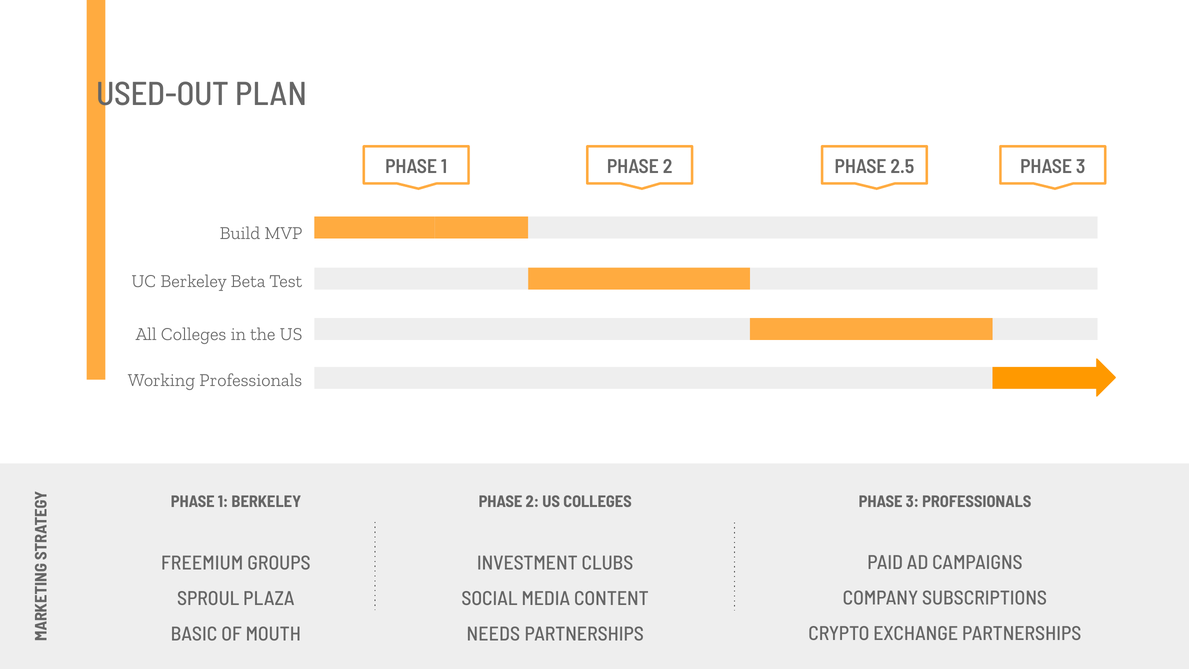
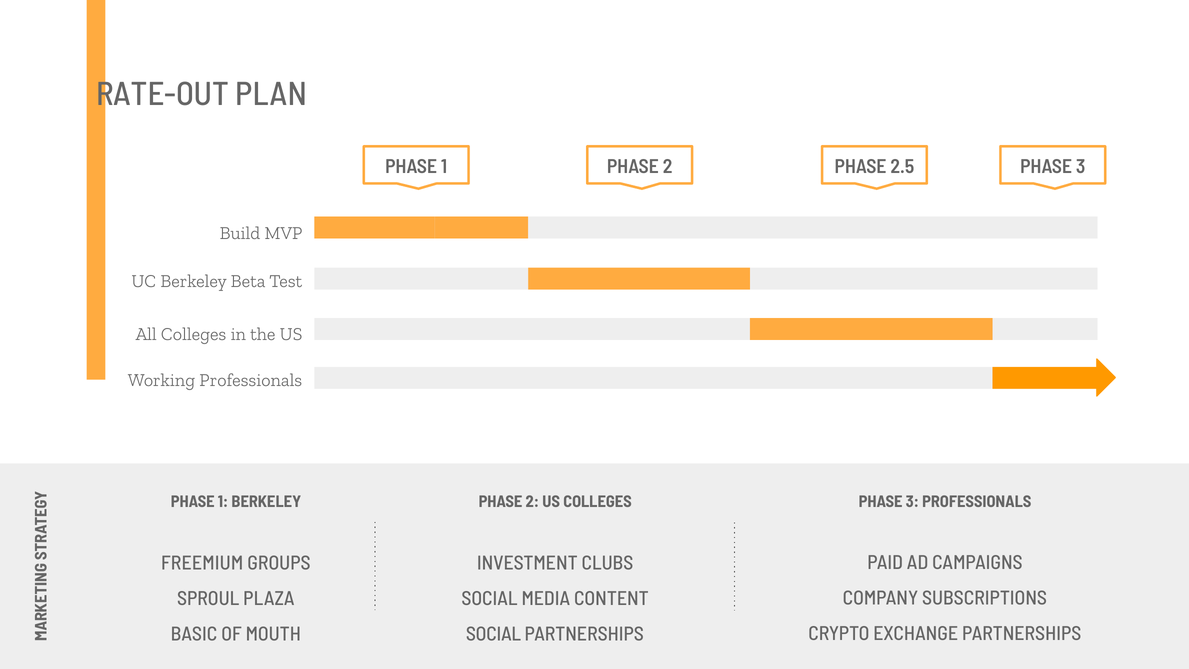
USED-OUT: USED-OUT -> RATE-OUT (163, 94)
NEEDS: NEEDS -> SOCIAL (494, 634)
